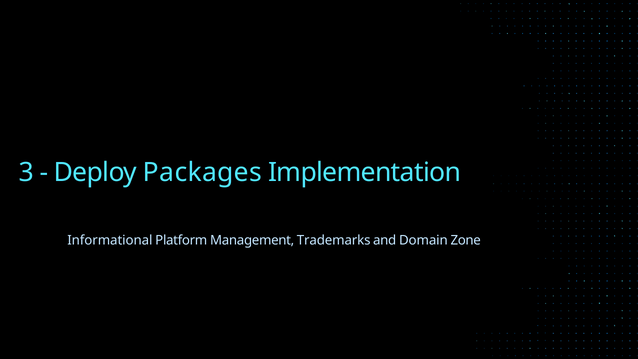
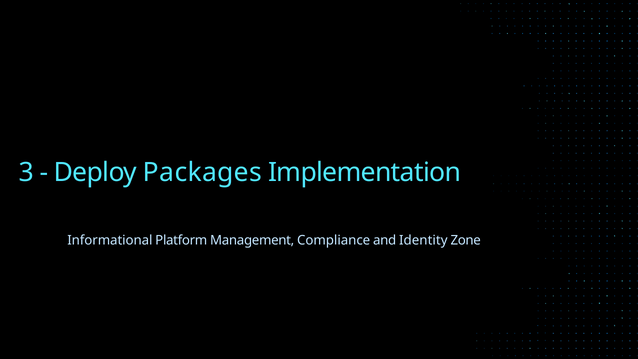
Trademarks: Trademarks -> Compliance (334, 240)
Domain: Domain -> Identity (423, 240)
